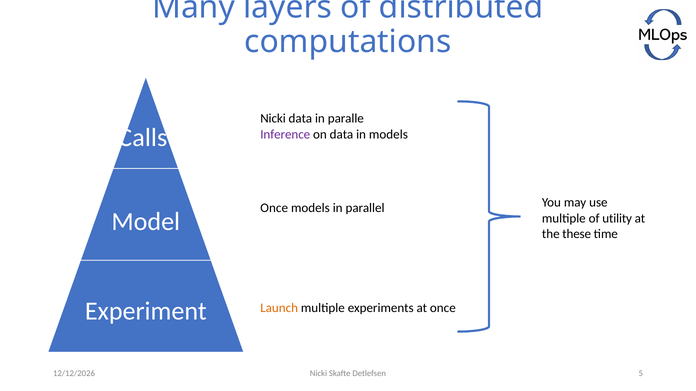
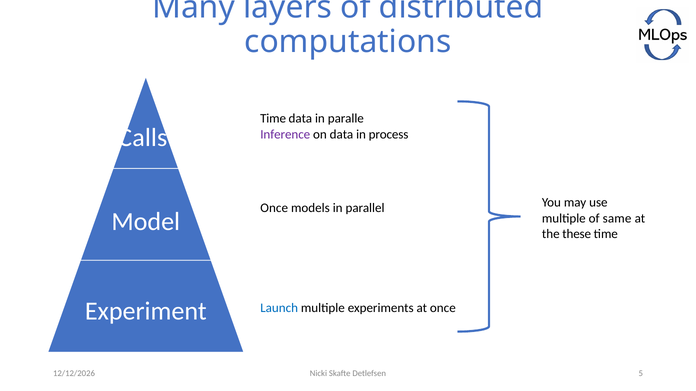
Nicki: Nicki -> Time (273, 119)
in models: models -> process (389, 134)
utility: utility -> same (617, 219)
Launch colour: orange -> blue (279, 308)
